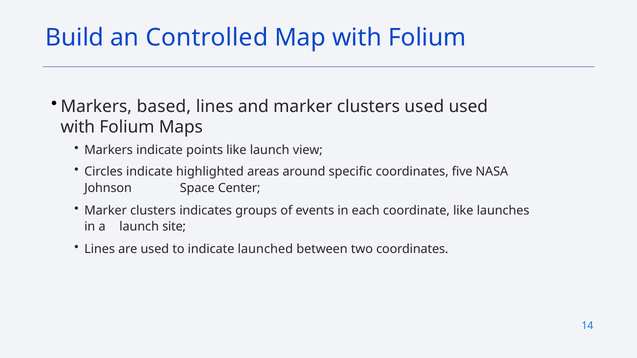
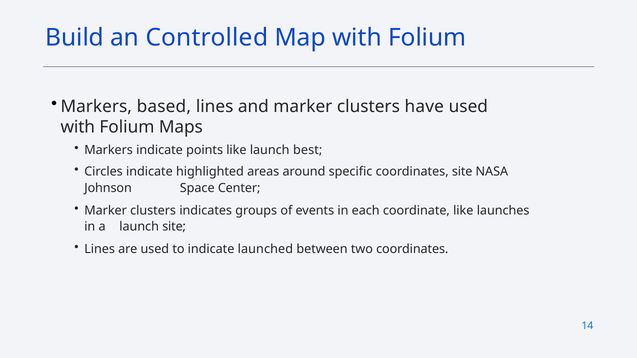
clusters used: used -> have (424, 107)
view: view -> best (308, 150)
coordinates five: five -> site (462, 172)
